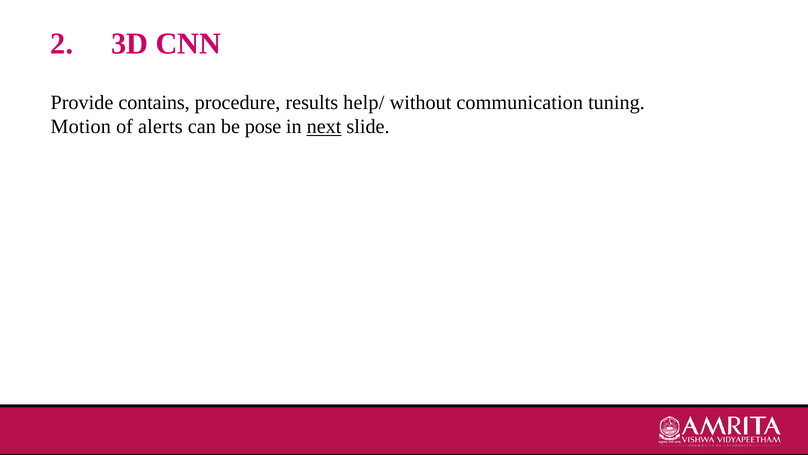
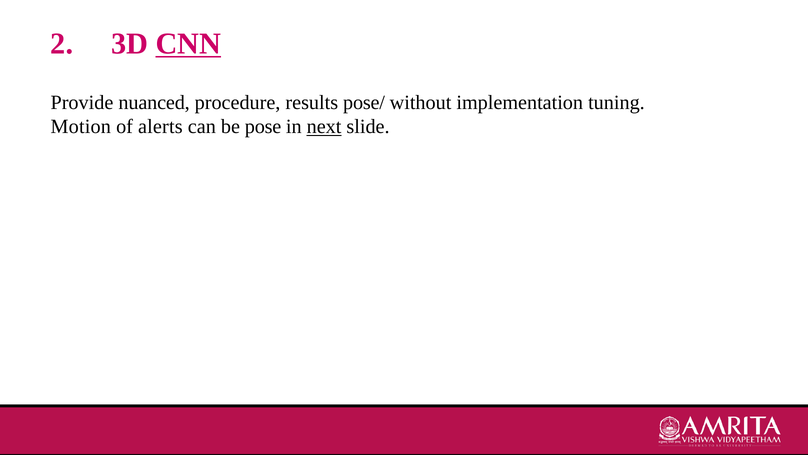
CNN underline: none -> present (188, 44)
contains: contains -> nuanced (154, 102)
help/: help/ -> pose/ (364, 102)
communication: communication -> implementation (520, 102)
